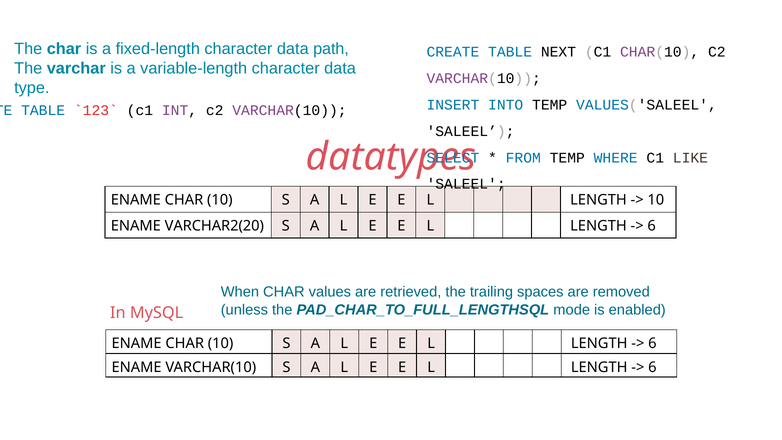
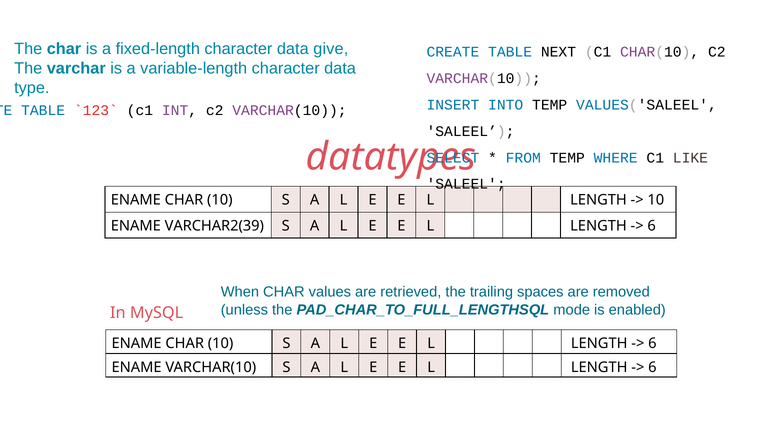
path: path -> give (331, 49)
VARCHAR2(20: VARCHAR2(20 -> VARCHAR2(39 (214, 226)
